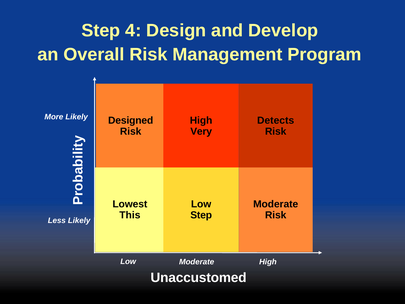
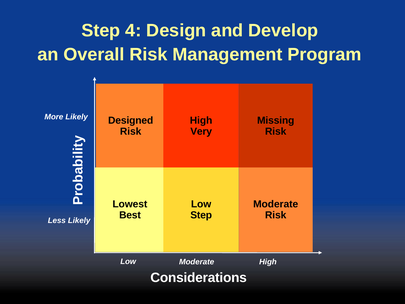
Detects: Detects -> Missing (276, 120)
This: This -> Best (130, 215)
Unaccustomed: Unaccustomed -> Considerations (199, 277)
